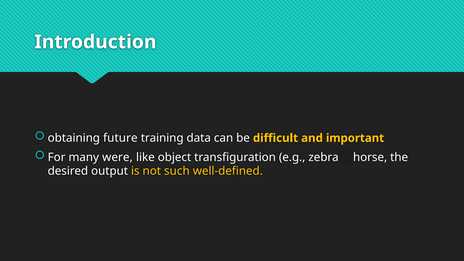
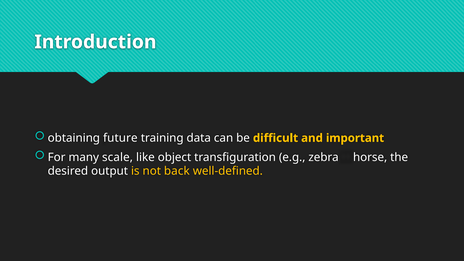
were: were -> scale (117, 157)
such: such -> back (177, 171)
